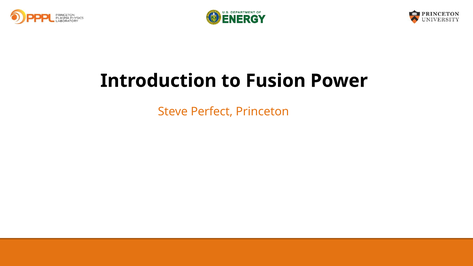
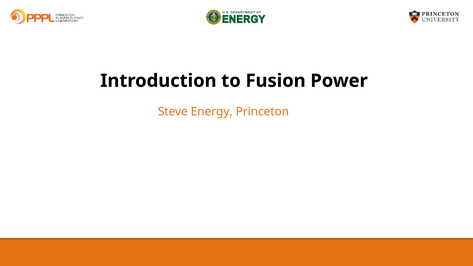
Perfect: Perfect -> Energy (212, 112)
